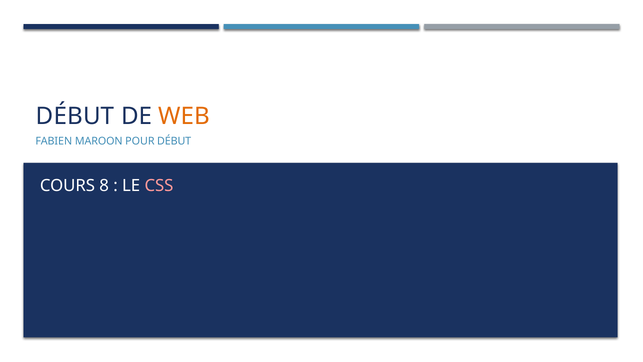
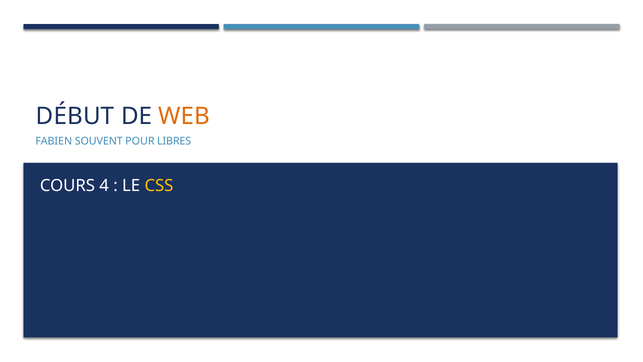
MAROON: MAROON -> SOUVENT (99, 141)
POUR DÉBUT: DÉBUT -> LIBRES (174, 141)
8: 8 -> 4 (104, 186)
CSS colour: pink -> yellow (159, 186)
